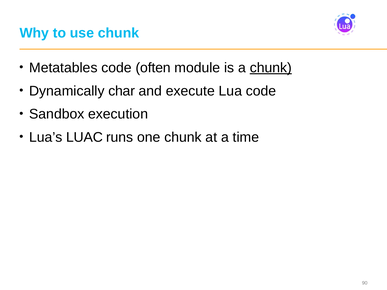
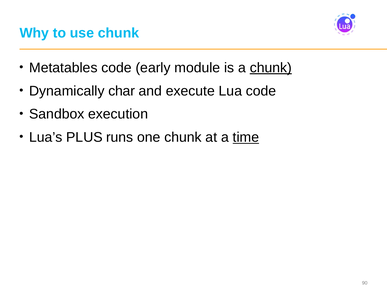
often: often -> early (153, 68)
LUAC: LUAC -> PLUS (84, 137)
time underline: none -> present (246, 137)
